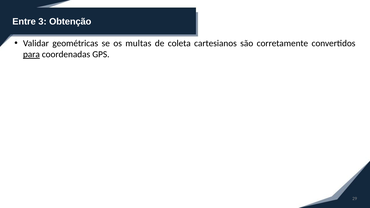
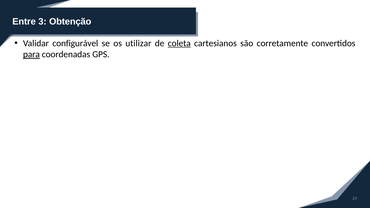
geométricas: geométricas -> configurável (75, 43)
multas: multas -> utilizar (138, 43)
coleta underline: none -> present (179, 43)
